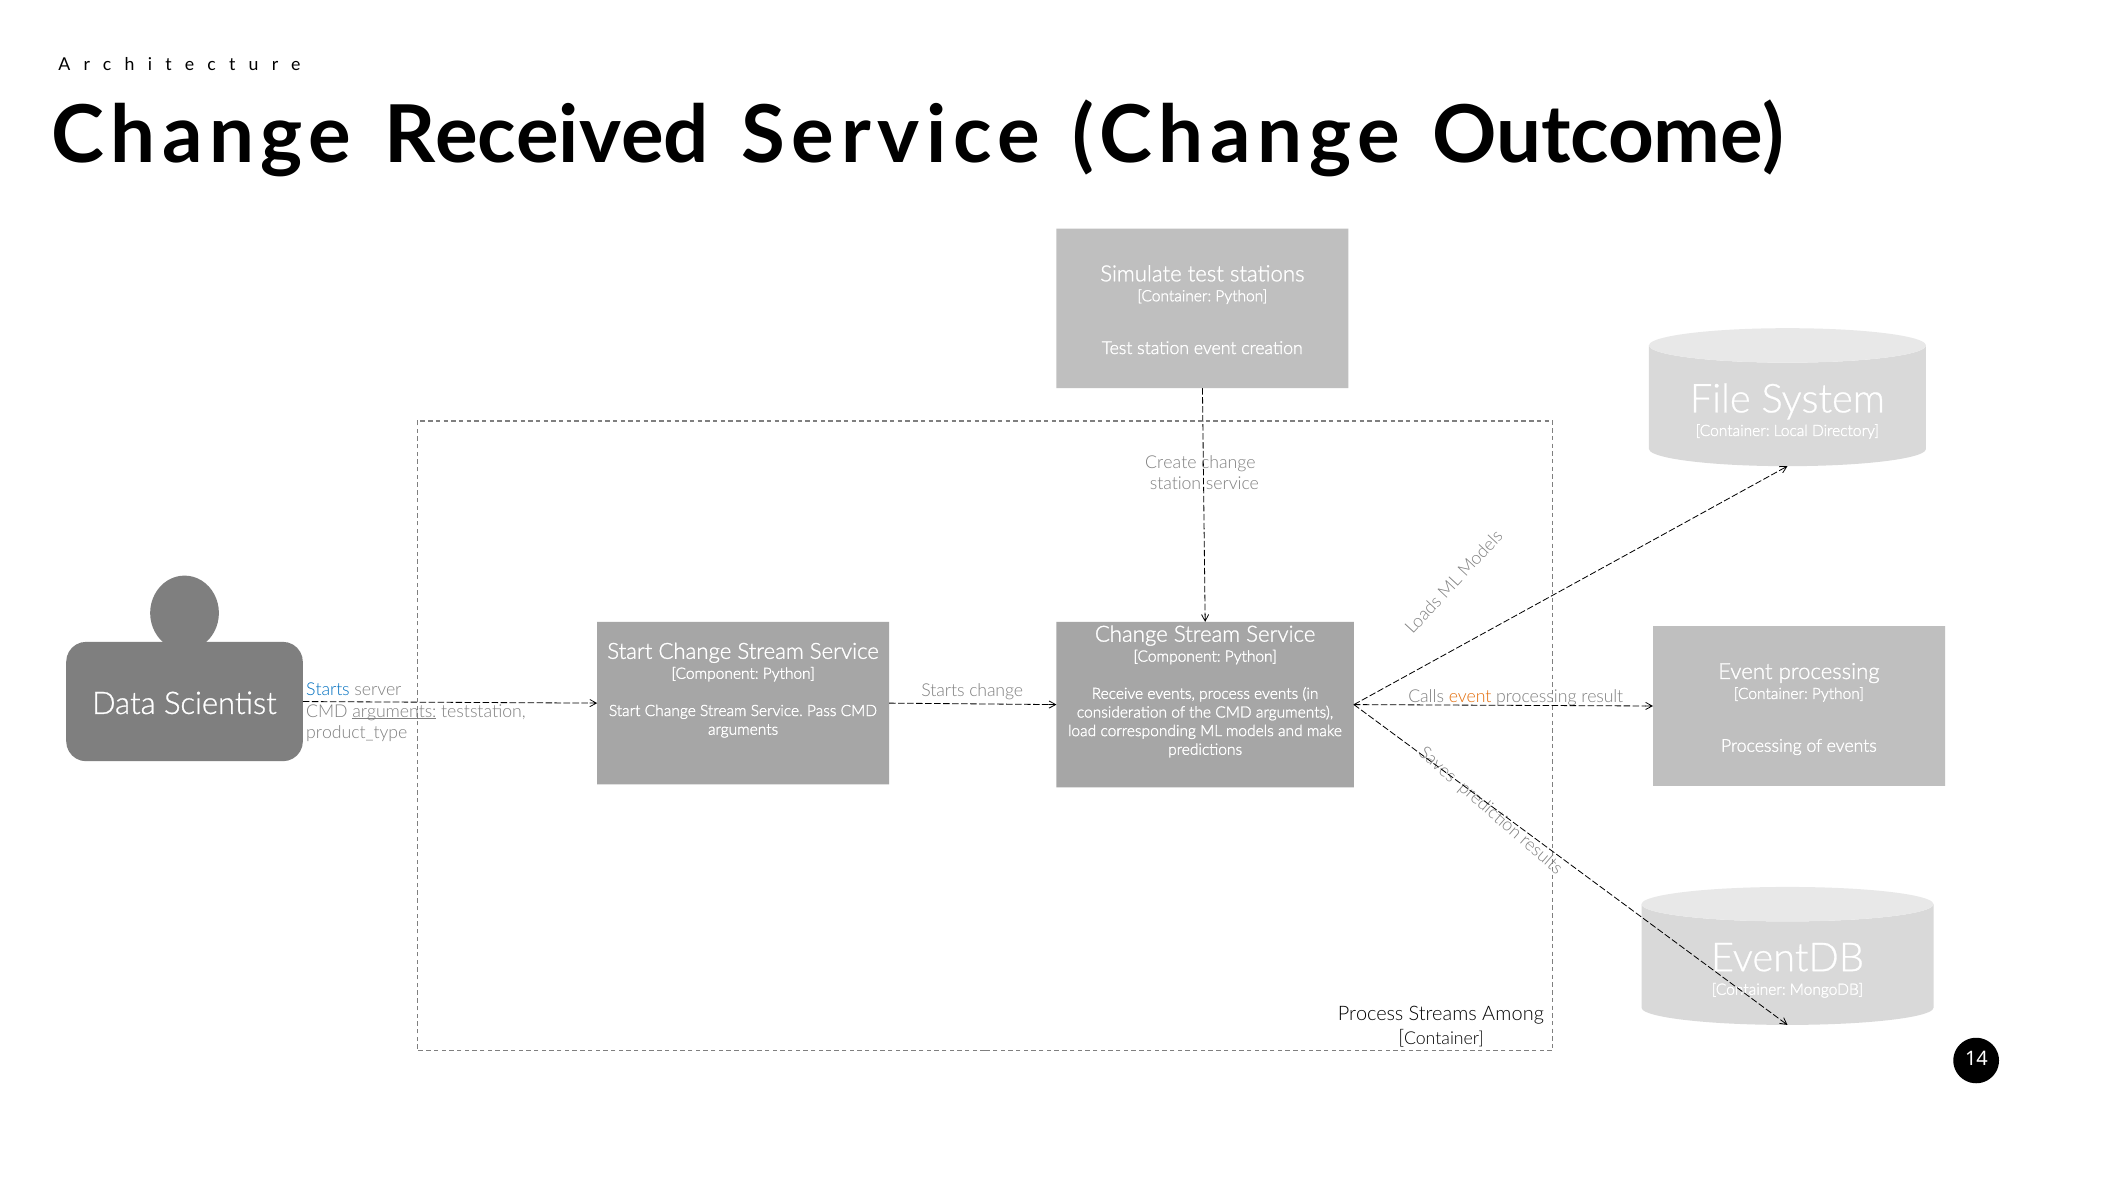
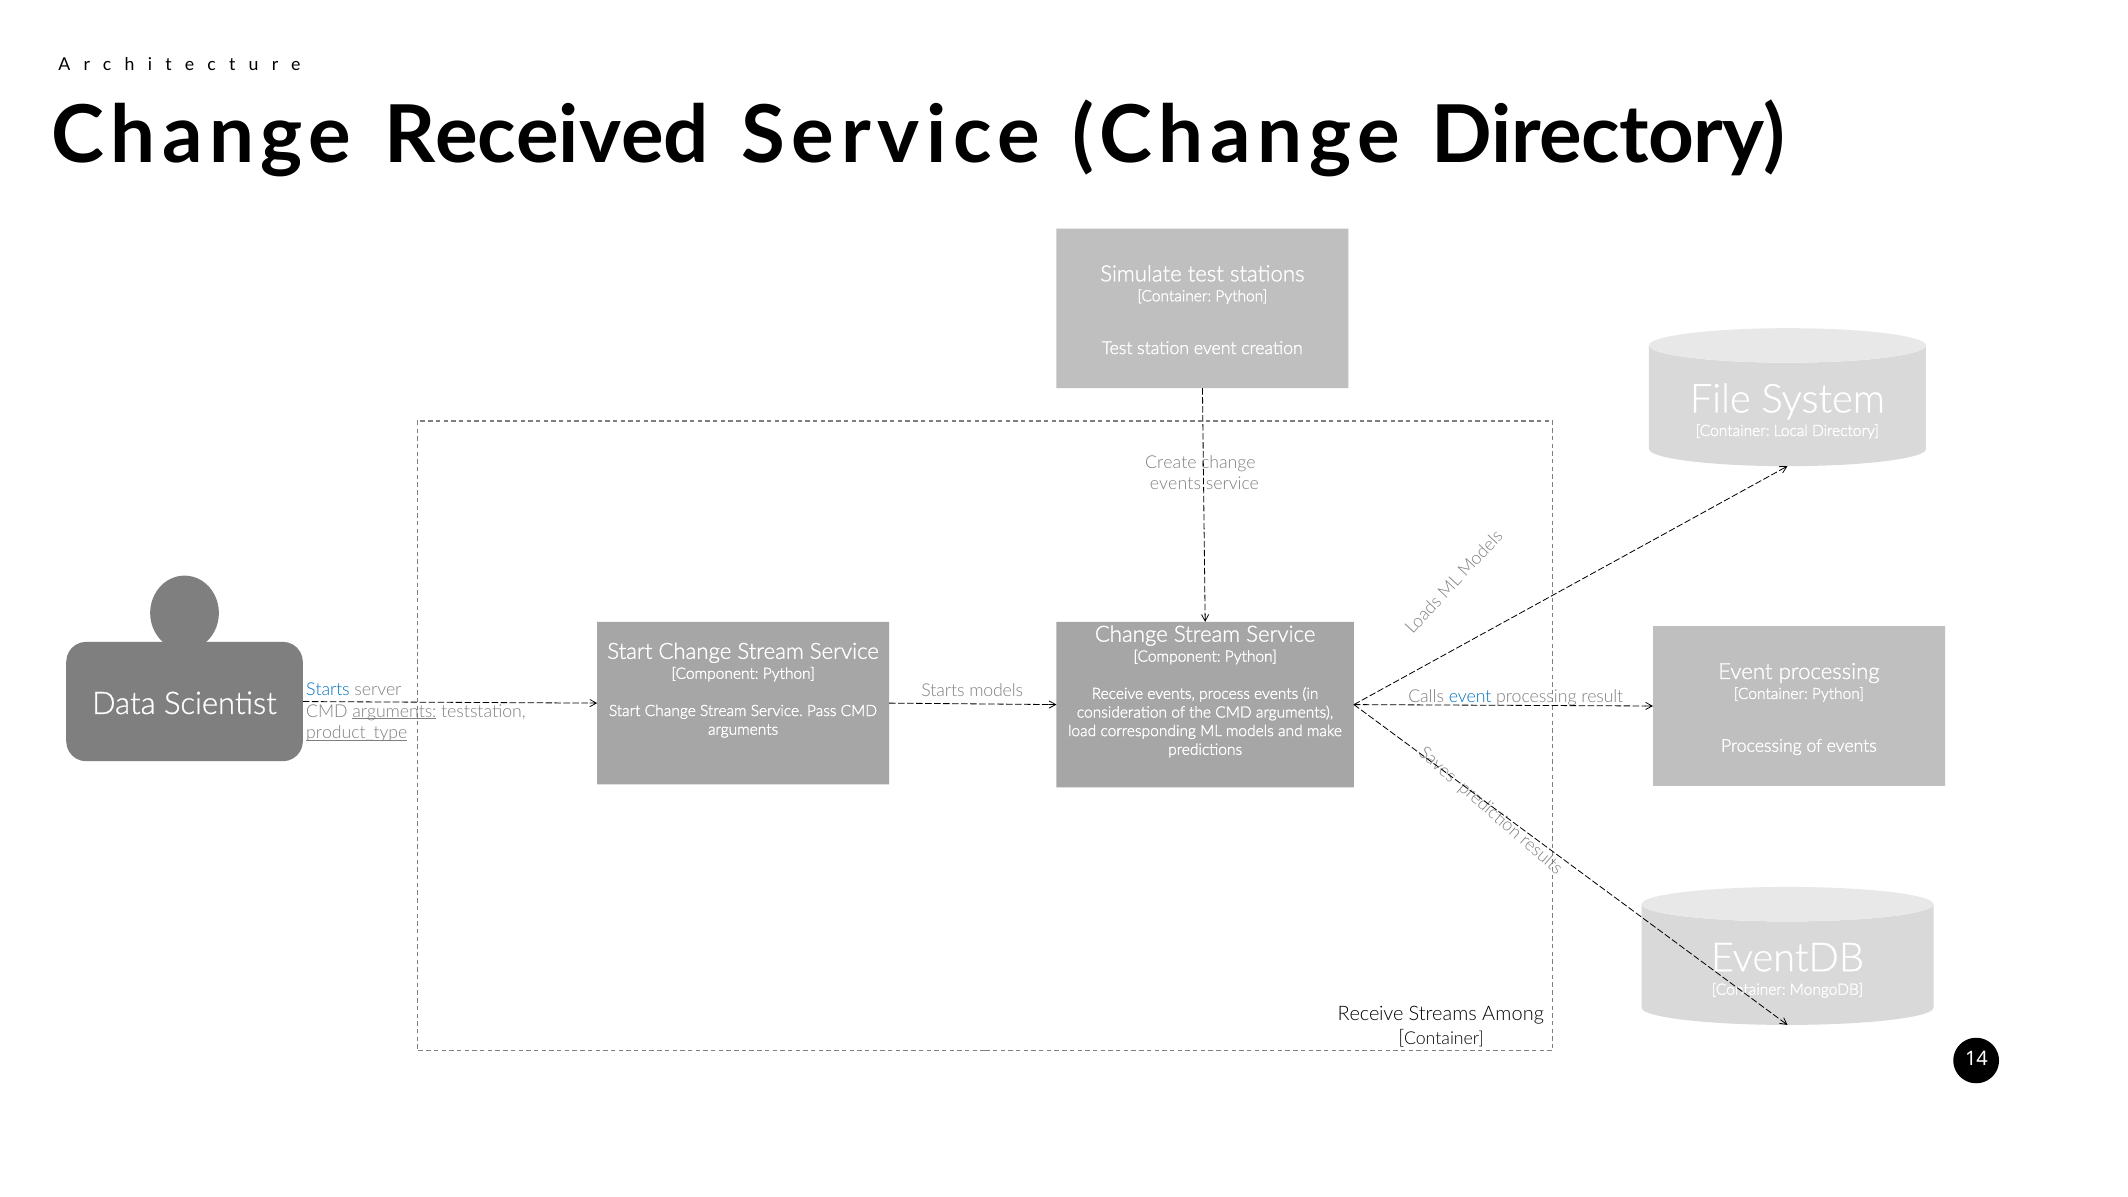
Change Outcome: Outcome -> Directory (1609, 136)
station: station -> events (1175, 484)
Starts change: change -> models (996, 691)
event colour: orange -> blue (1470, 697)
product_type underline: none -> present (357, 733)
Process: Process -> Receive (1371, 1014)
